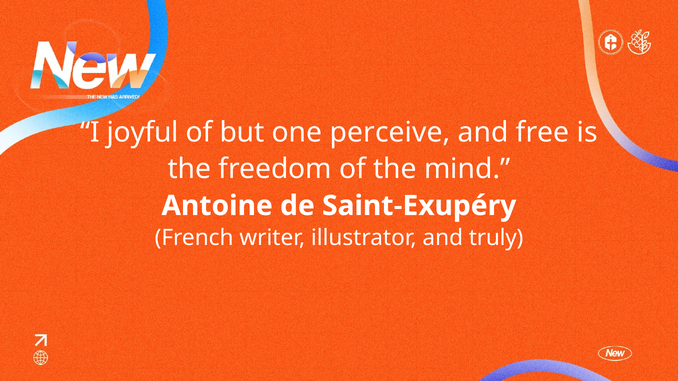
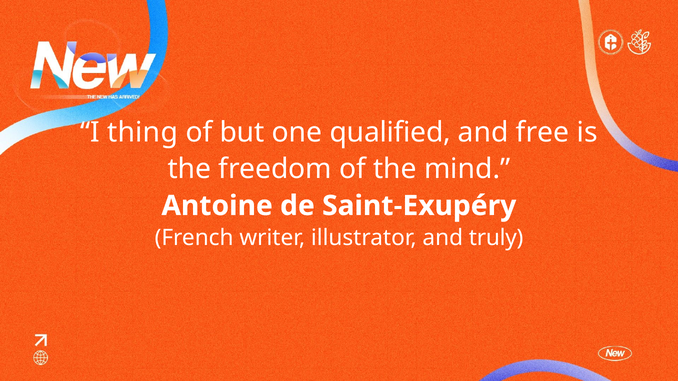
joyful: joyful -> thing (142, 133)
perceive: perceive -> qualified (390, 133)
